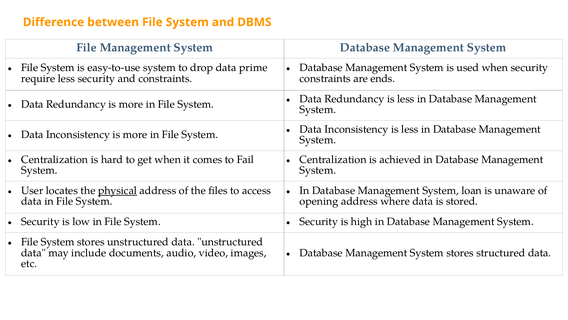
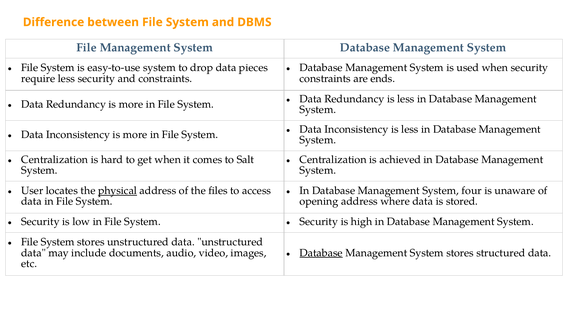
prime: prime -> pieces (253, 68)
Fail: Fail -> Salt (245, 159)
loan: loan -> four (472, 190)
Database underline: none -> present (321, 252)
